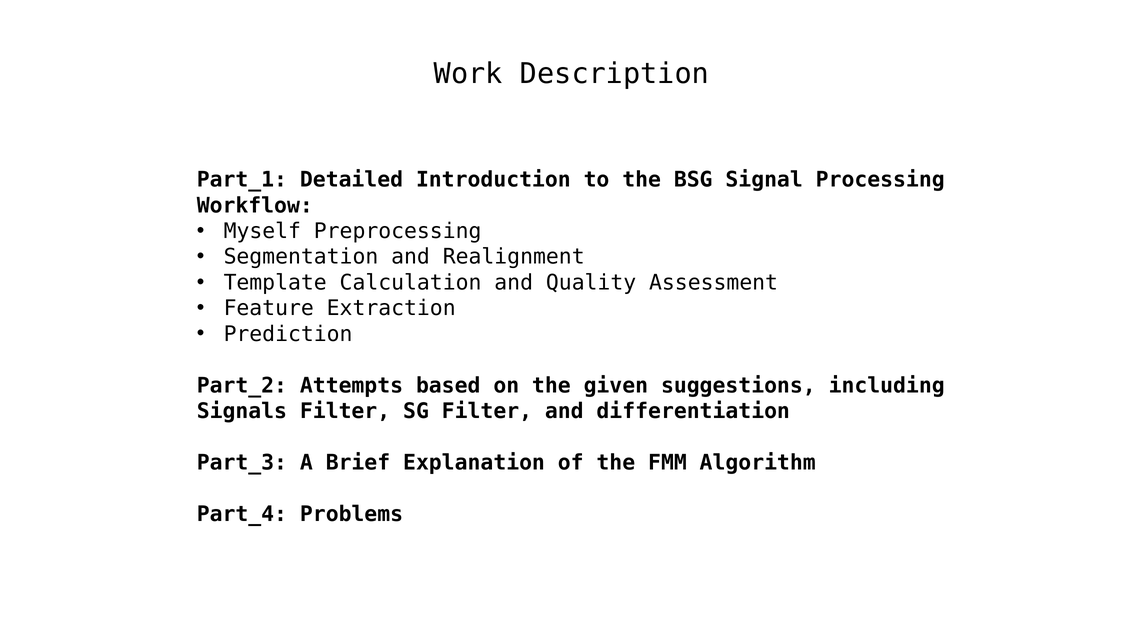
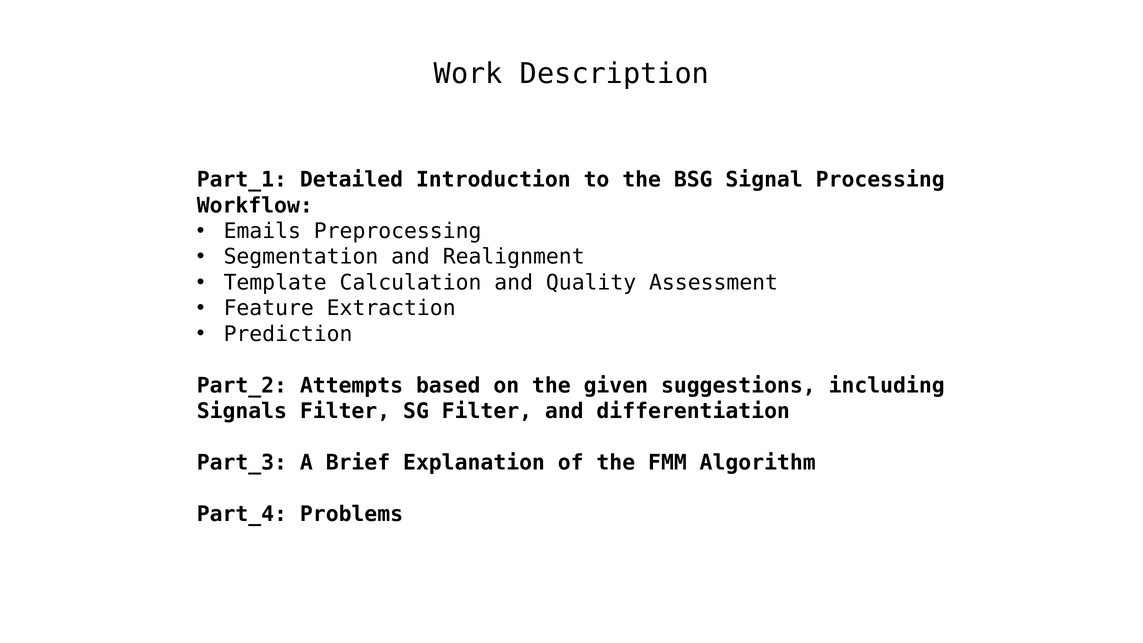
Myself: Myself -> Emails (262, 231)
